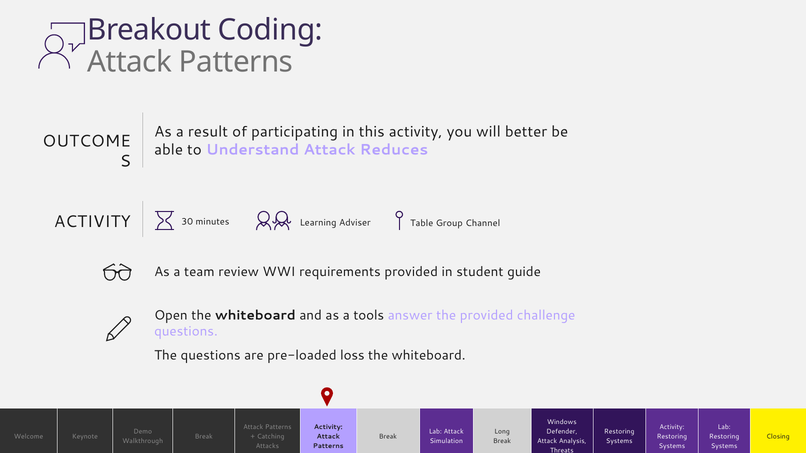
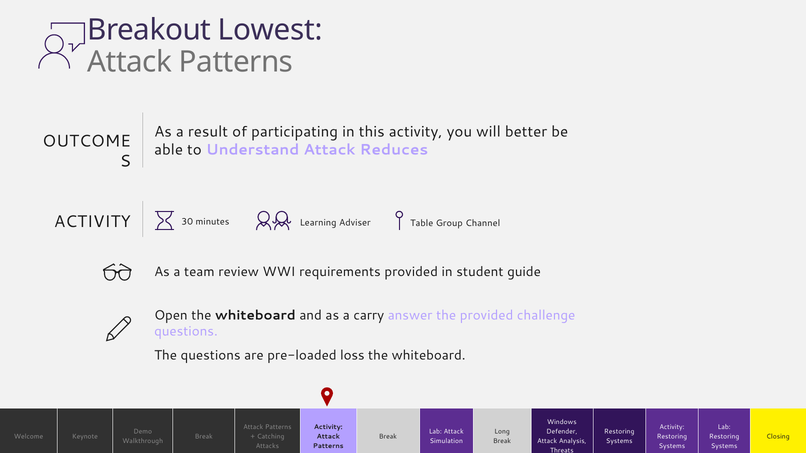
Coding: Coding -> Lowest (270, 30)
tools: tools -> carry (369, 315)
